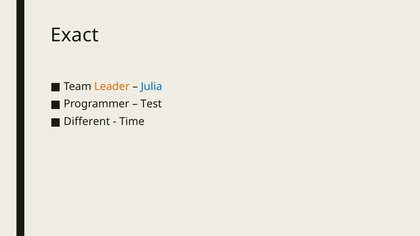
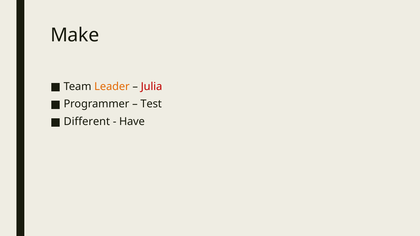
Exact: Exact -> Make (75, 35)
Julia colour: blue -> red (152, 87)
Time: Time -> Have (132, 122)
